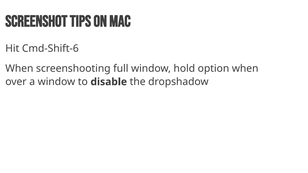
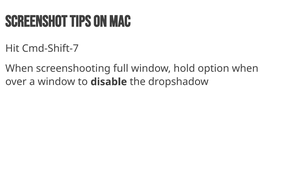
Cmd-Shift-6: Cmd-Shift-6 -> Cmd-Shift-7 (50, 49)
